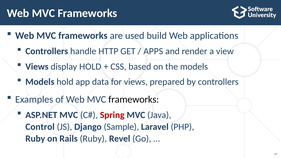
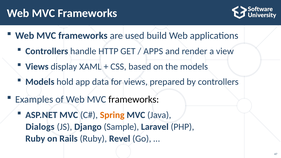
display HOLD: HOLD -> XAML (90, 67)
Spring colour: red -> orange (112, 115)
Control: Control -> Dialogs (40, 127)
